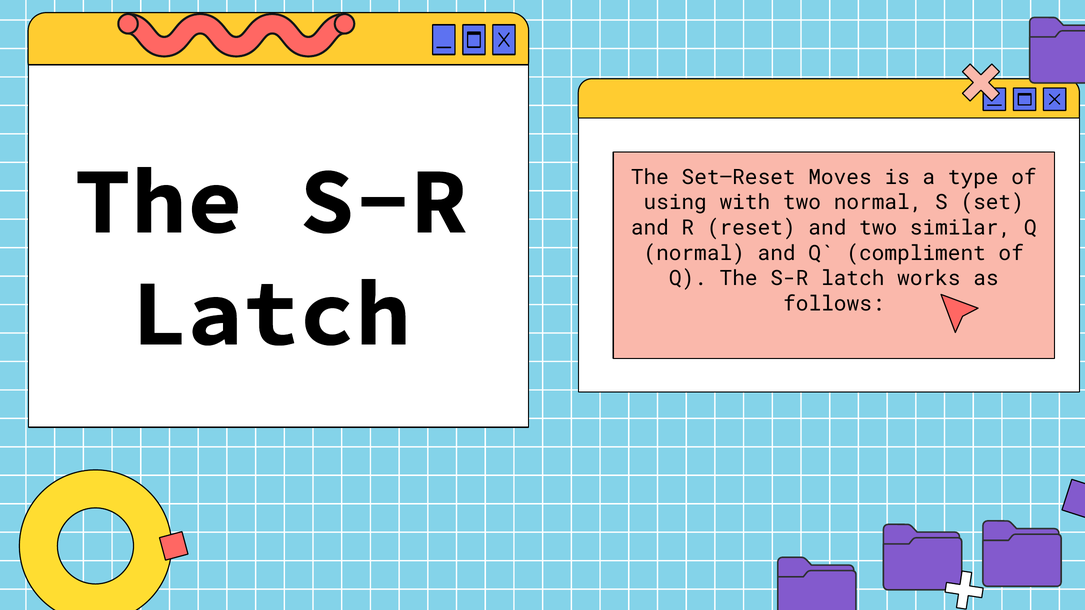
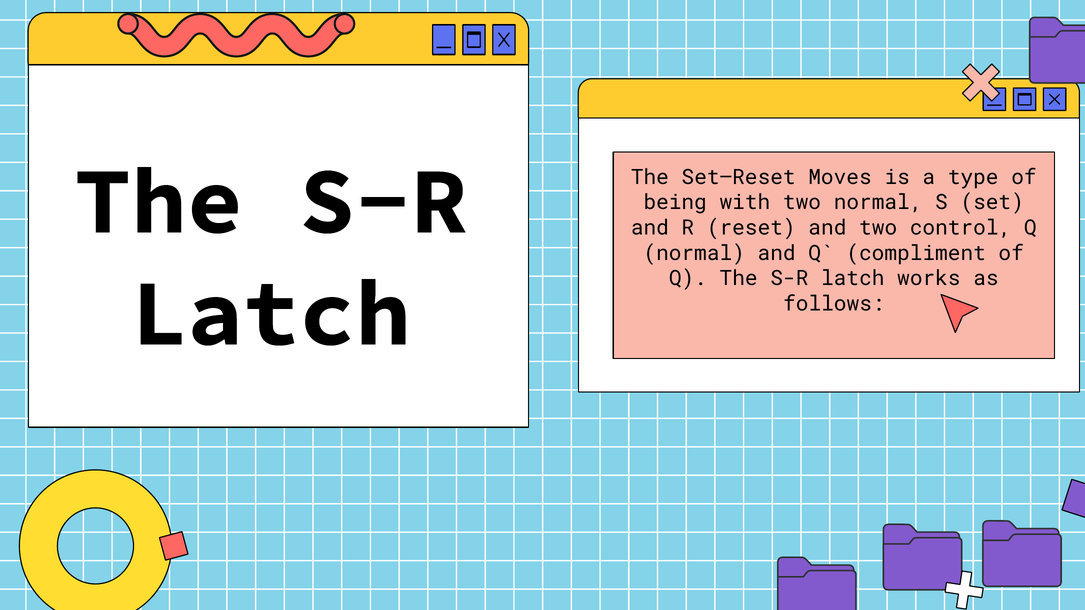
using: using -> being (675, 203)
similar: similar -> control (961, 228)
